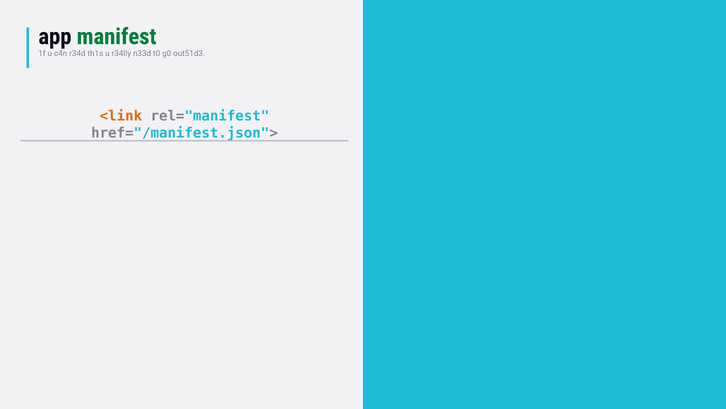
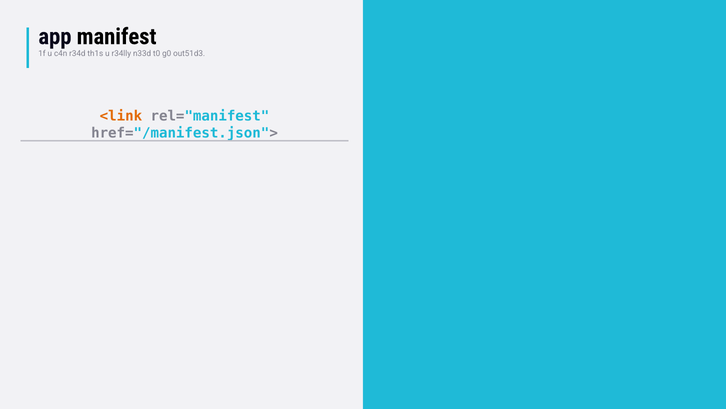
manifest colour: green -> black (117, 37)
